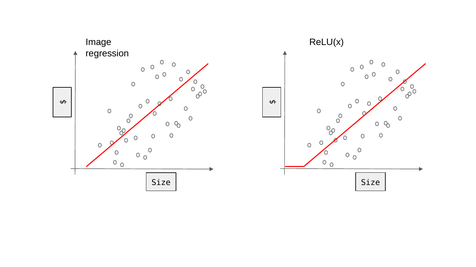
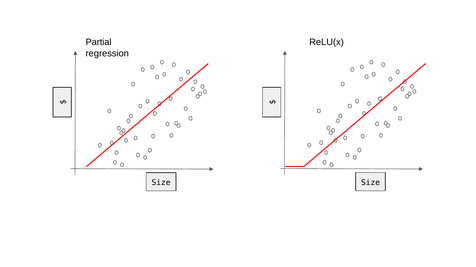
Image: Image -> Partial (99, 42)
